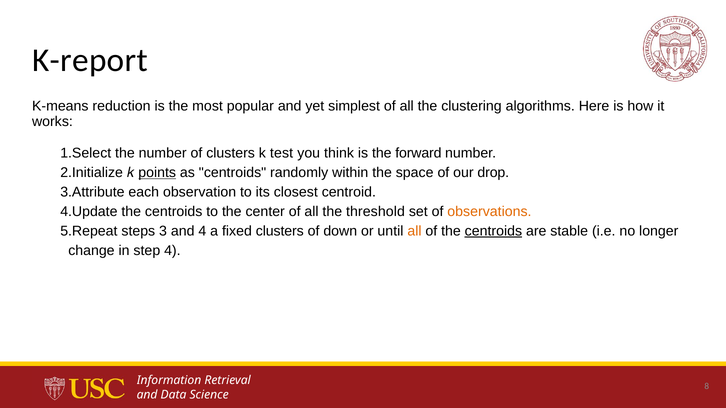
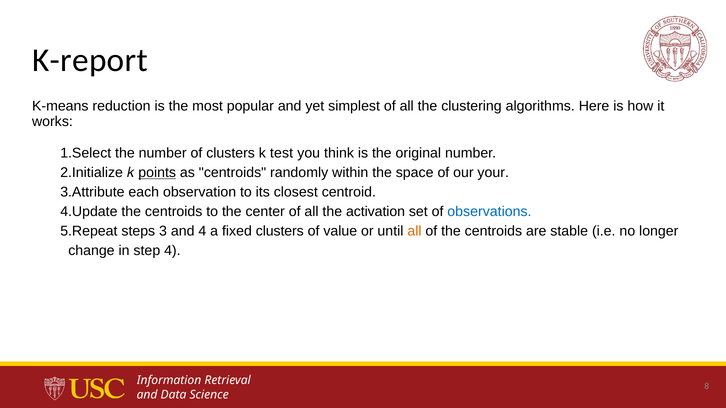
forward: forward -> original (418, 153)
drop: drop -> your (493, 173)
threshold: threshold -> activation (376, 212)
observations colour: orange -> blue (489, 212)
down: down -> value (340, 231)
centroids underline: present -> none (493, 231)
